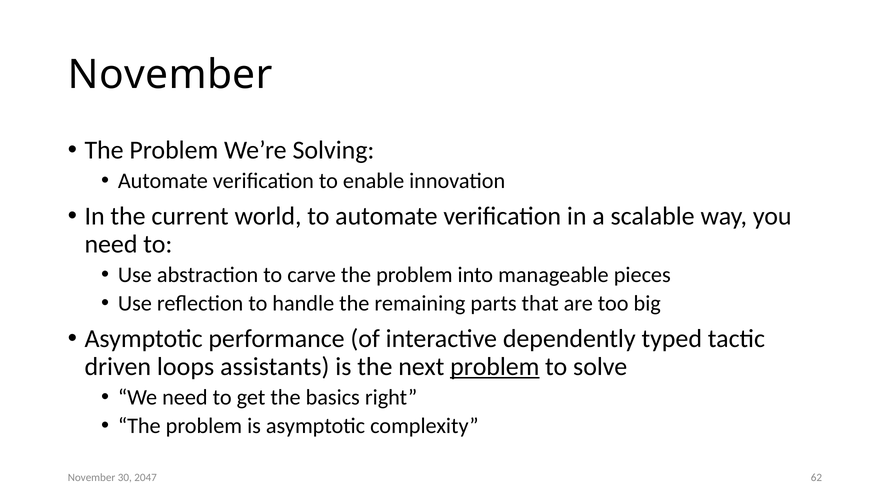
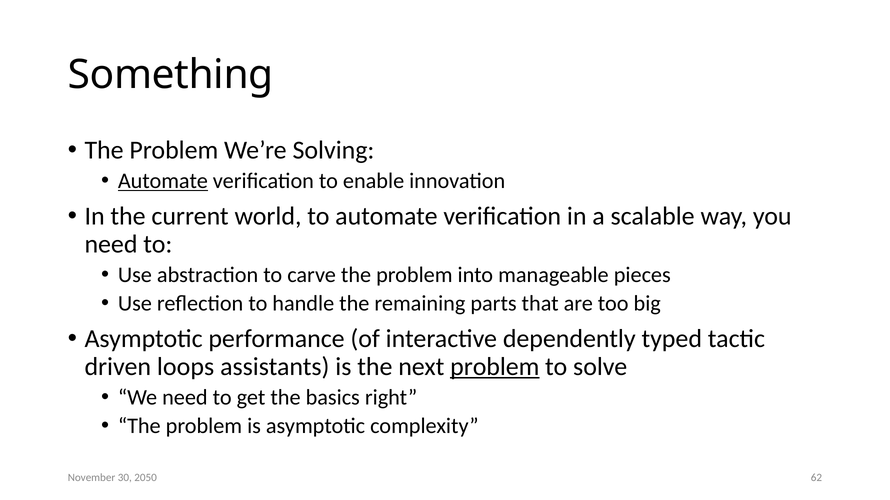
November: November -> Something (171, 75)
Automate underline: none -> present (163, 181)
2047: 2047 -> 2050 (146, 478)
